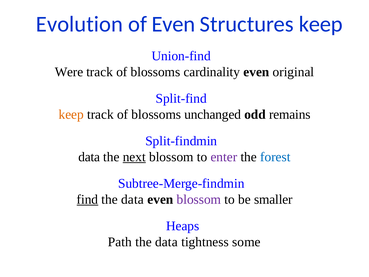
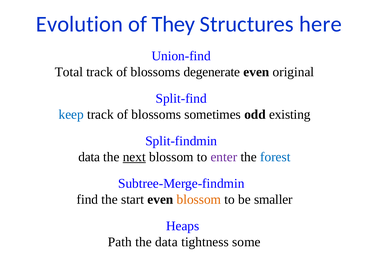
of Even: Even -> They (173, 24)
Structures keep: keep -> here (321, 24)
Were: Were -> Total (69, 72)
cardinality: cardinality -> degenerate (212, 72)
keep colour: orange -> blue (71, 114)
unchanged: unchanged -> sometimes (213, 114)
remains: remains -> existing (290, 114)
find underline: present -> none (87, 199)
data: data -> start (133, 199)
blossom colour: purple -> orange (199, 199)
